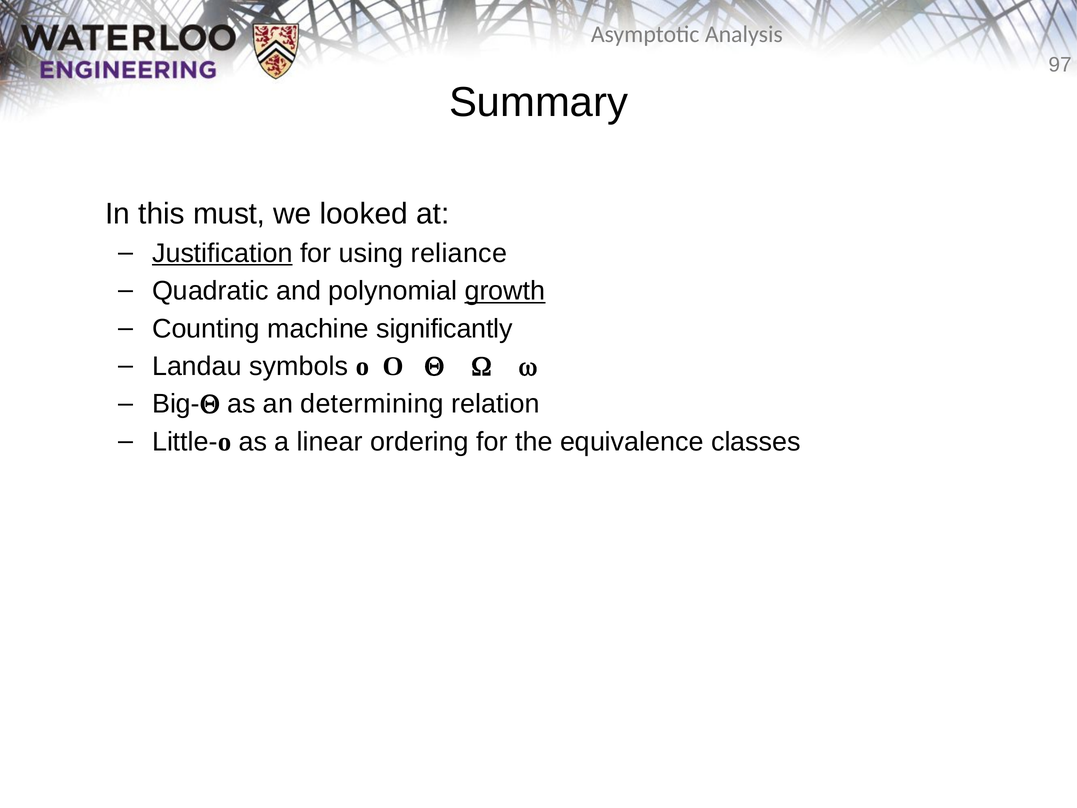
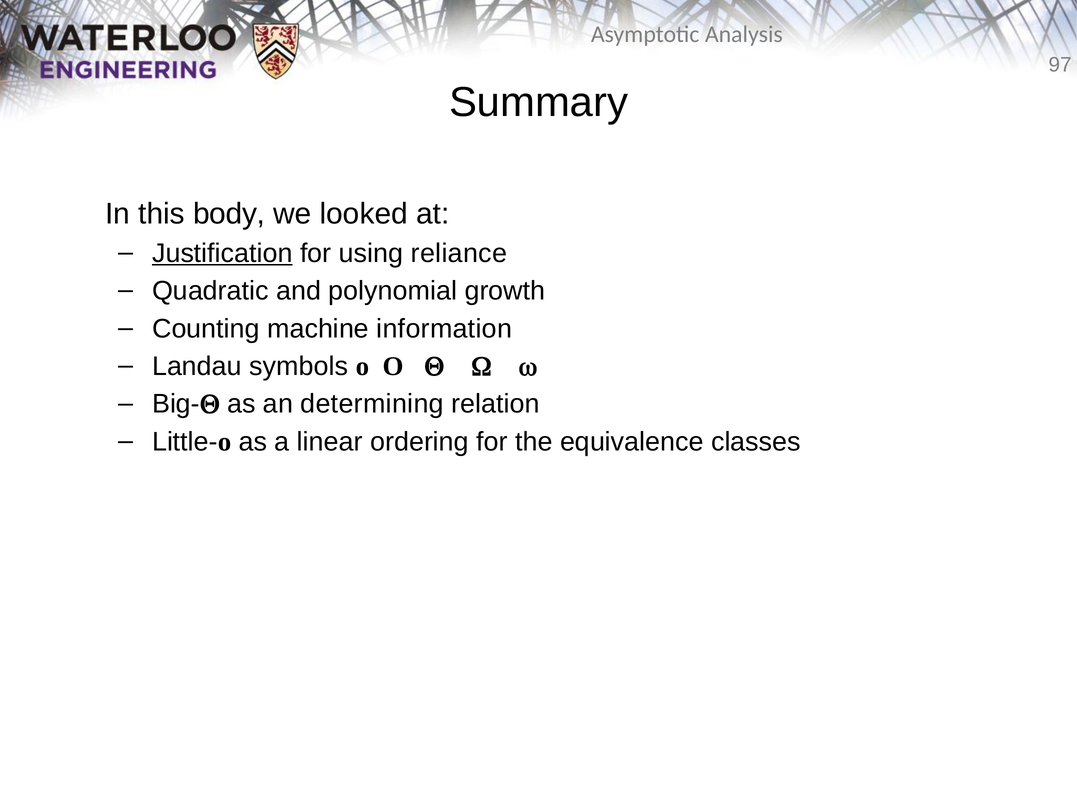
must: must -> body (229, 214)
growth underline: present -> none (505, 291)
significantly: significantly -> information (444, 329)
